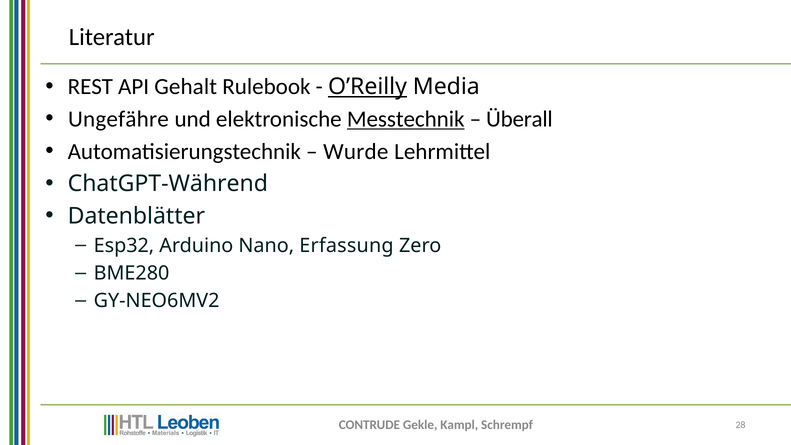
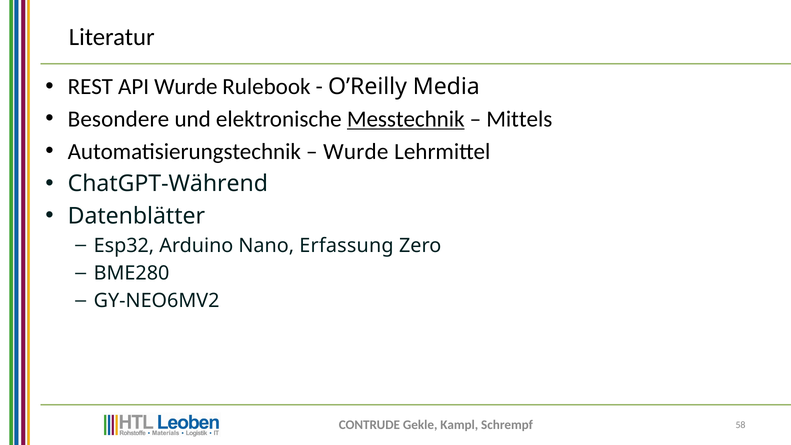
API Gehalt: Gehalt -> Wurde (186, 87)
O’Reilly underline: present -> none (367, 87)
Ungefähre: Ungefähre -> Besondere (118, 119)
Überall: Überall -> Mittels (519, 119)
28: 28 -> 58 (740, 425)
